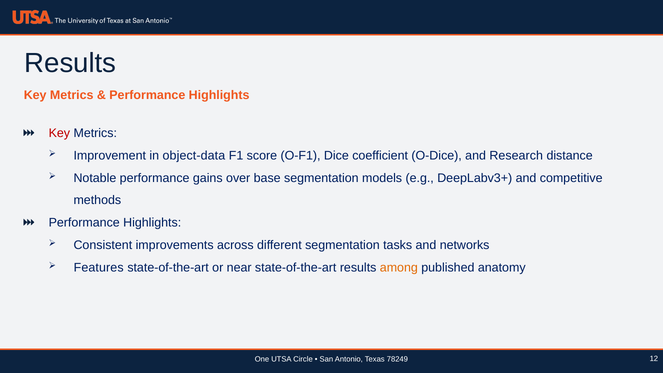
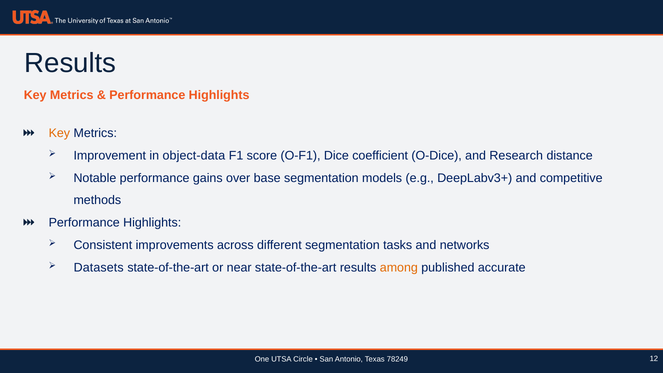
Key colour: red -> orange (59, 133)
Features: Features -> Datasets (99, 267)
anatomy: anatomy -> accurate (502, 267)
